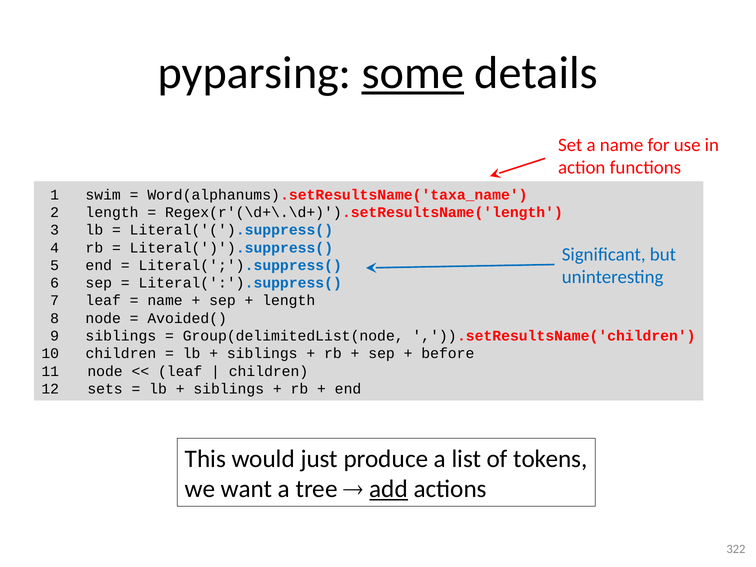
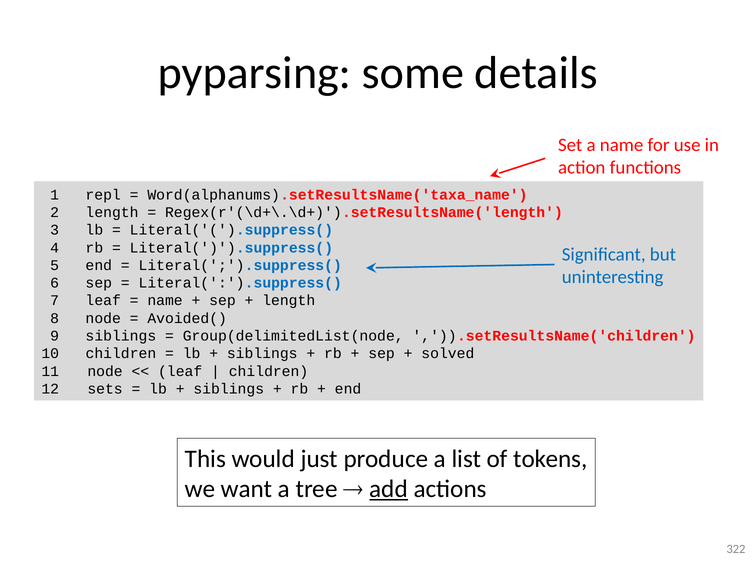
some underline: present -> none (413, 73)
swim: swim -> repl (103, 195)
before: before -> solved (448, 354)
